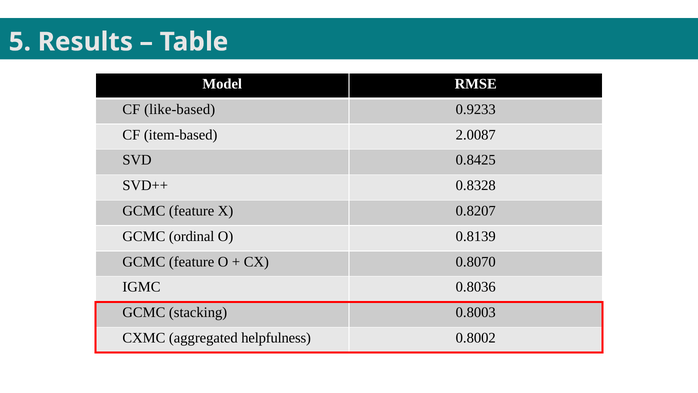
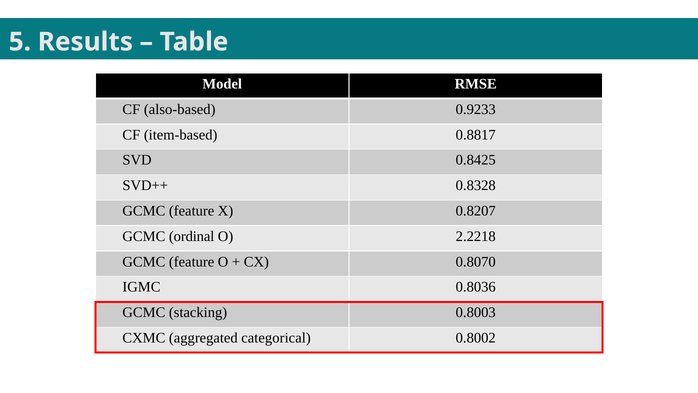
like-based: like-based -> also-based (180, 109)
2.0087: 2.0087 -> 0.8817 (476, 135)
0.8139: 0.8139 -> 2.2218 (476, 236)
helpfulness: helpfulness -> categorical (276, 338)
